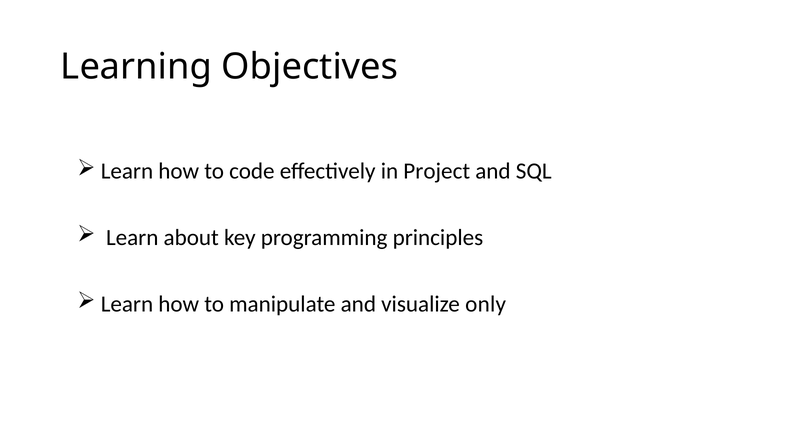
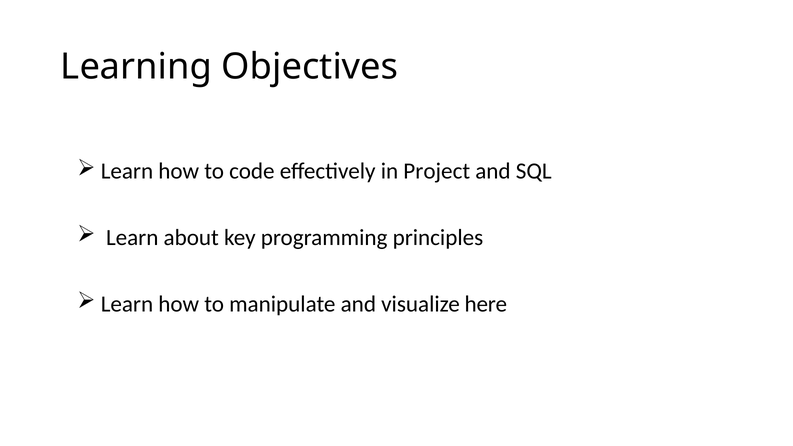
only: only -> here (486, 304)
